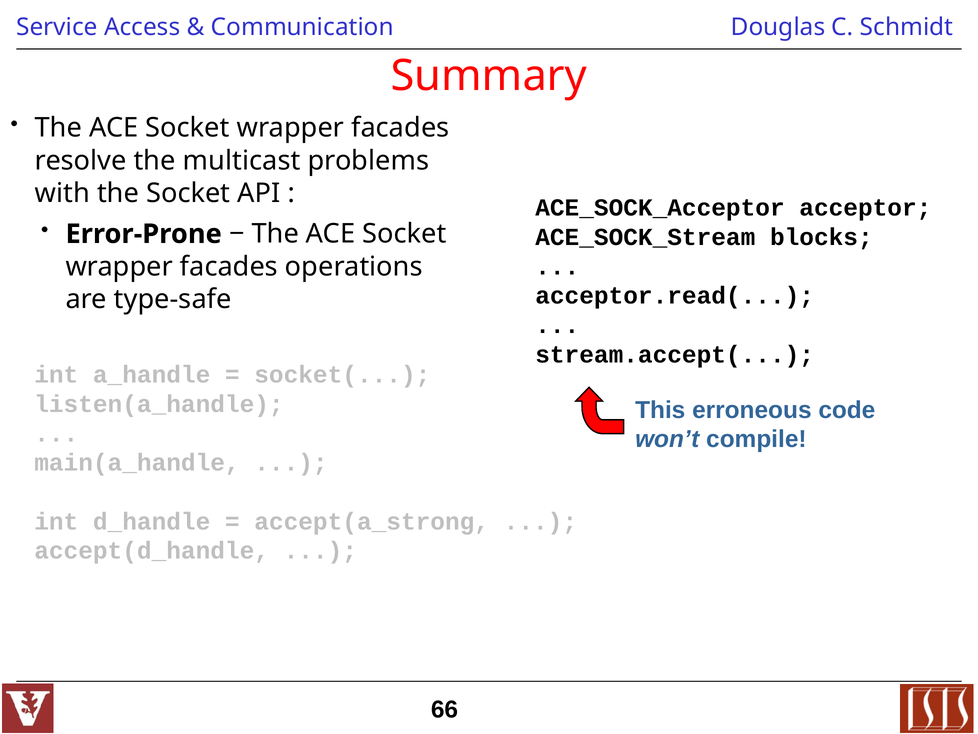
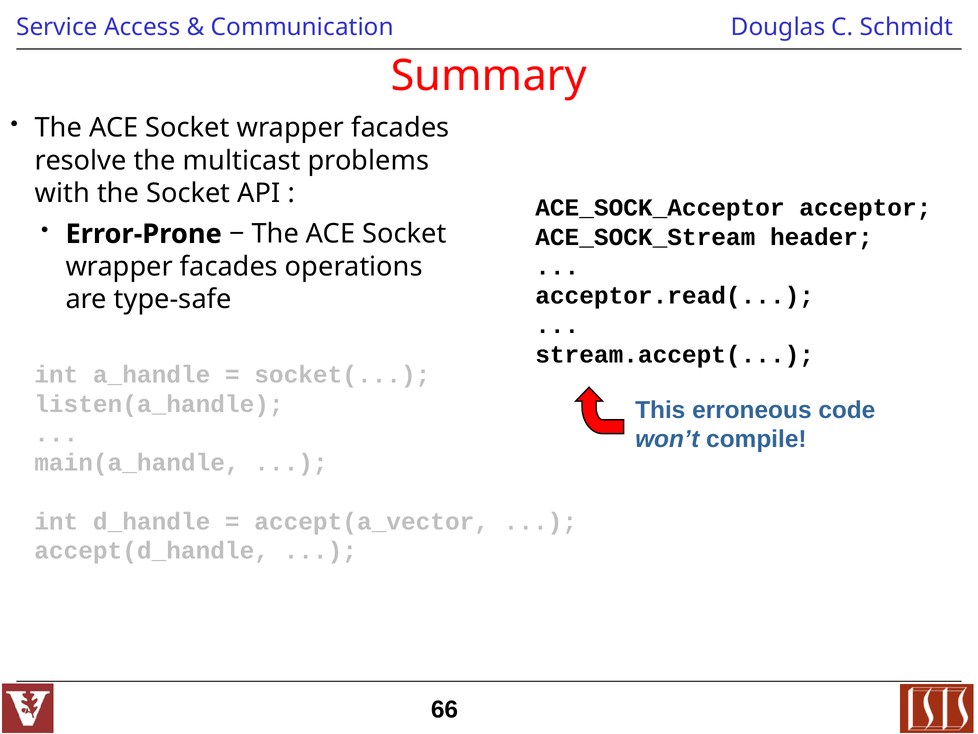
blocks: blocks -> header (821, 237)
accept(a_strong: accept(a_strong -> accept(a_vector (372, 521)
